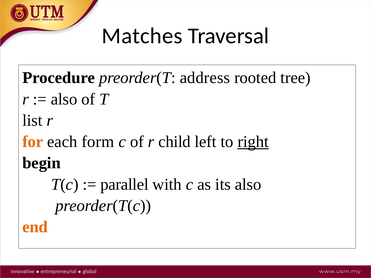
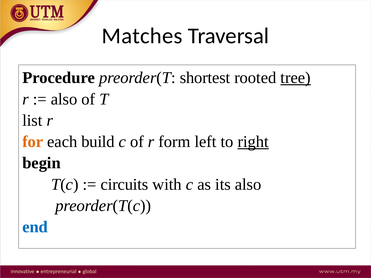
address: address -> shortest (205, 78)
tree underline: none -> present (296, 78)
form: form -> build (98, 142)
child: child -> form (174, 142)
parallel: parallel -> circuits (124, 185)
end colour: orange -> blue (35, 227)
